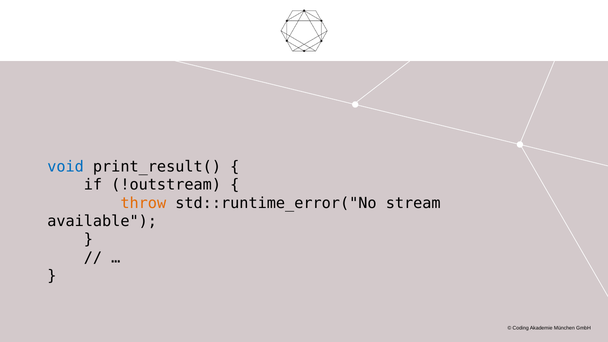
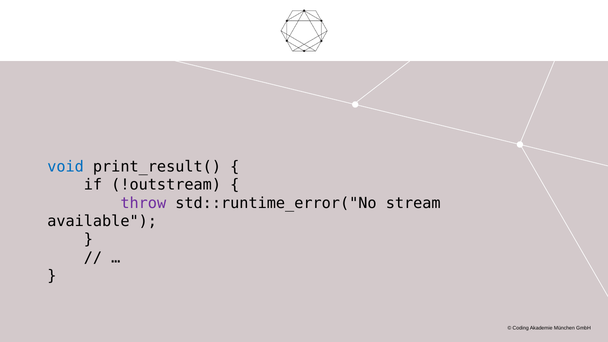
throw colour: orange -> purple (143, 203)
